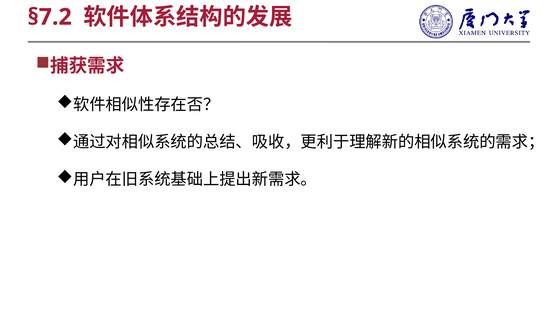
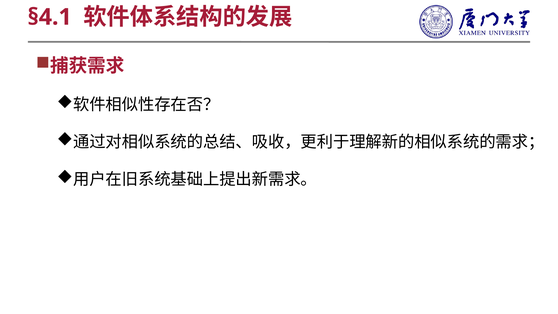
§7.2: §7.2 -> §4.1 (50, 17)
